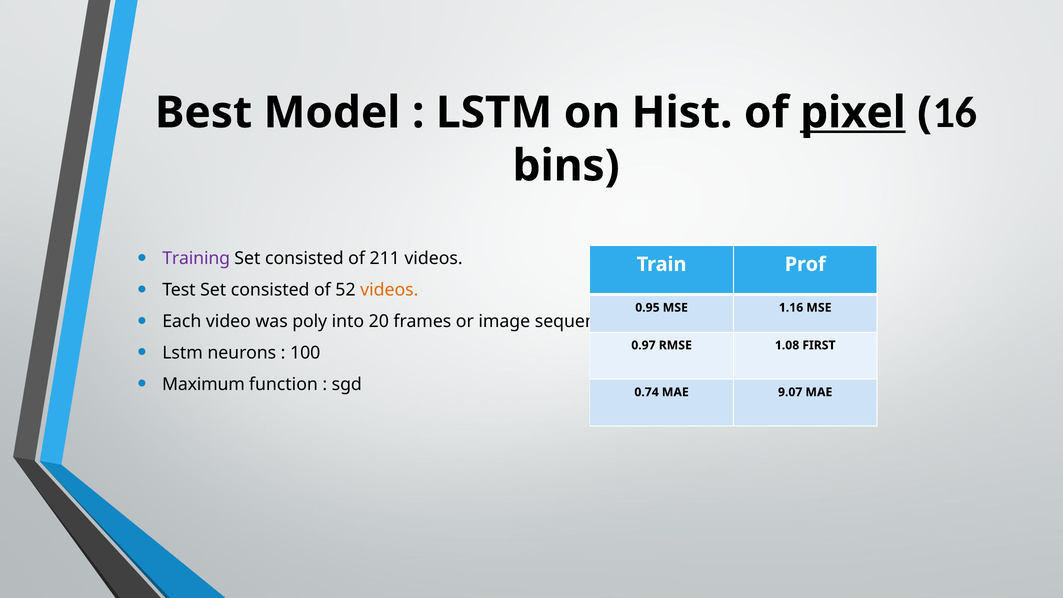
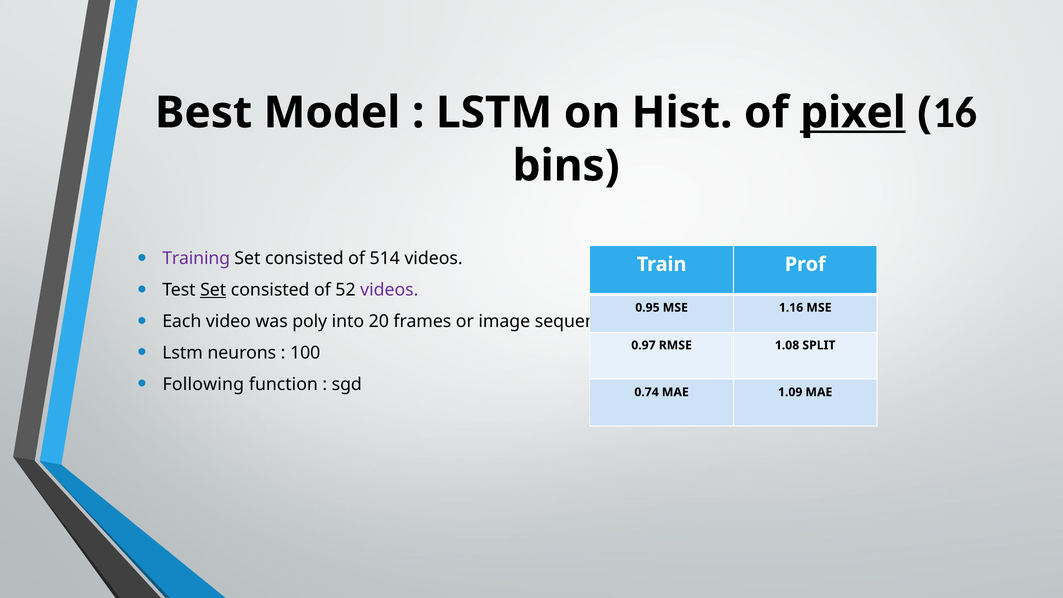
211: 211 -> 514 (385, 259)
Set underline: none -> present (213, 290)
videos colour: orange -> purple (389, 290)
FIRST: FIRST -> SPLIT (819, 345)
Maximum: Maximum -> Following (203, 384)
9.07: 9.07 -> 1.09 (790, 392)
